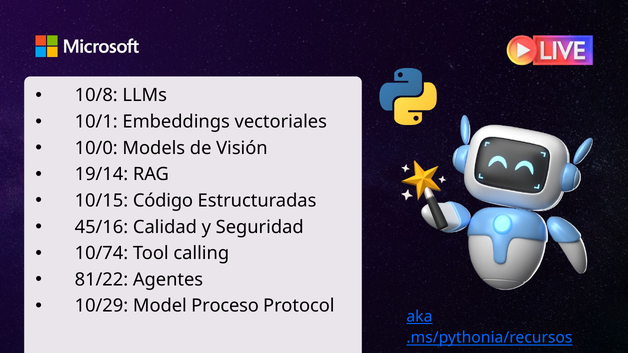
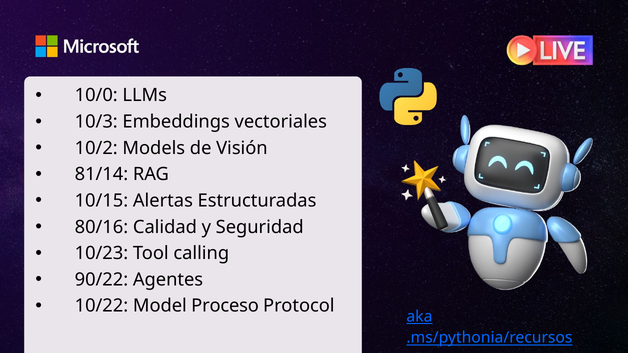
10/8: 10/8 -> 10/0 (96, 95)
10/1: 10/1 -> 10/3 (96, 122)
10/0: 10/0 -> 10/2 (96, 148)
19/14: 19/14 -> 81/14 (101, 174)
Código: Código -> Alertas (163, 201)
45/16: 45/16 -> 80/16 (101, 227)
10/74: 10/74 -> 10/23 (101, 253)
81/22: 81/22 -> 90/22 (101, 280)
10/29: 10/29 -> 10/22 (101, 306)
